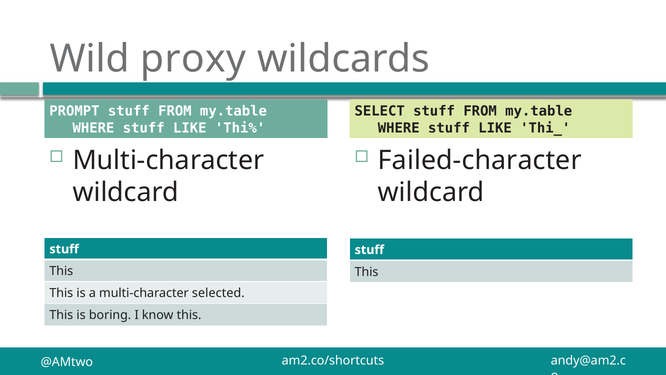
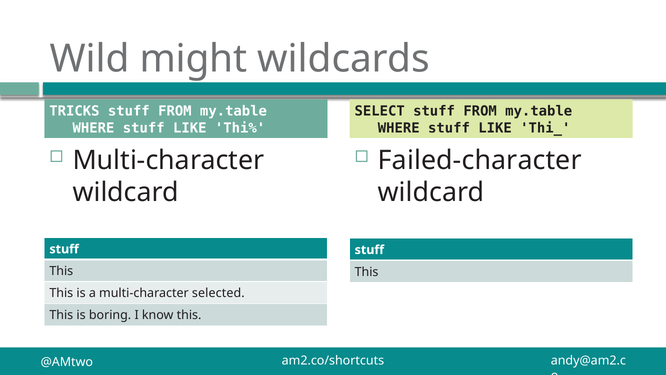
proxy: proxy -> might (193, 59)
PROMPT: PROMPT -> TRICKS (74, 111)
